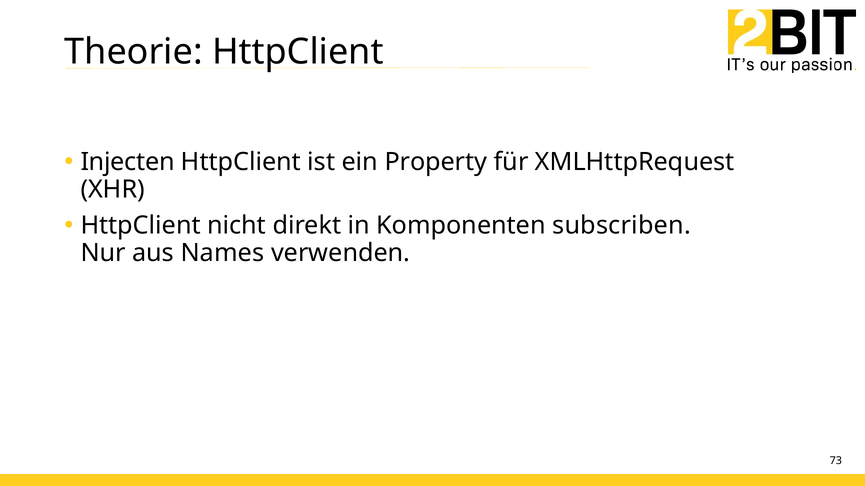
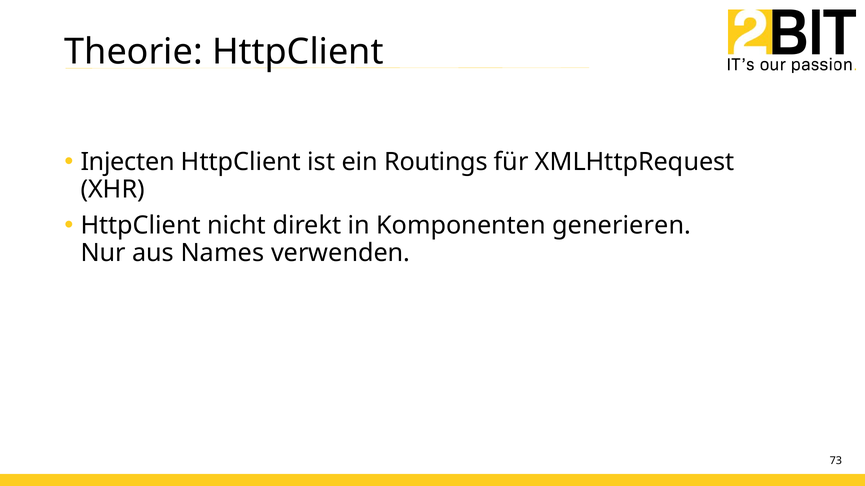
Property: Property -> Routings (436, 162)
subscriben: subscriben -> generieren (622, 226)
